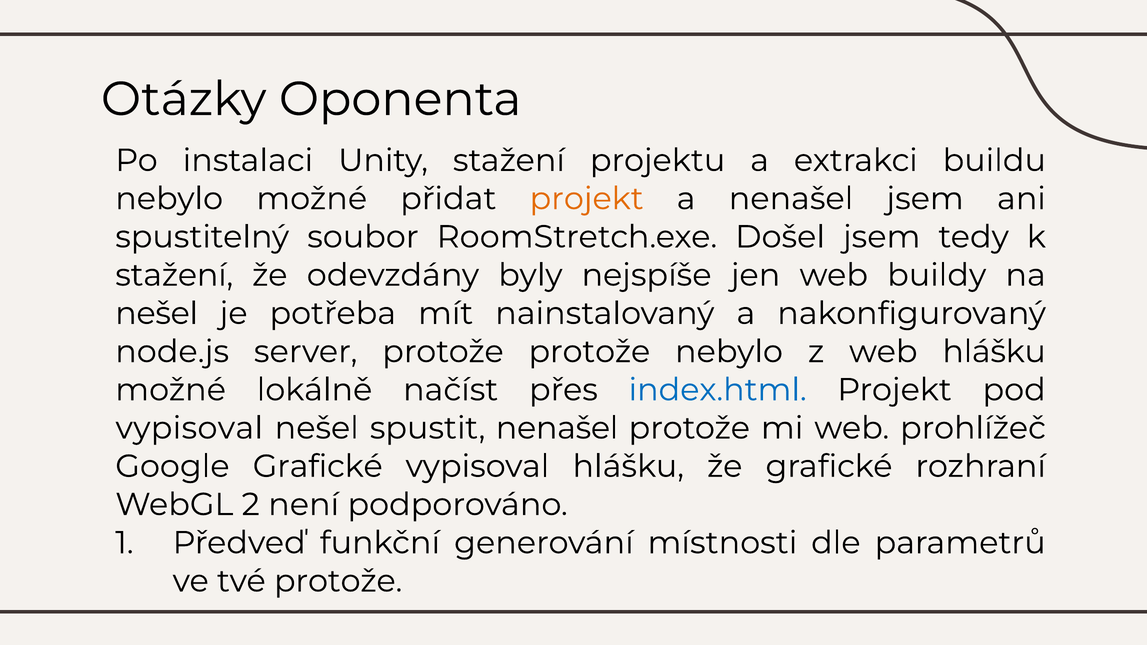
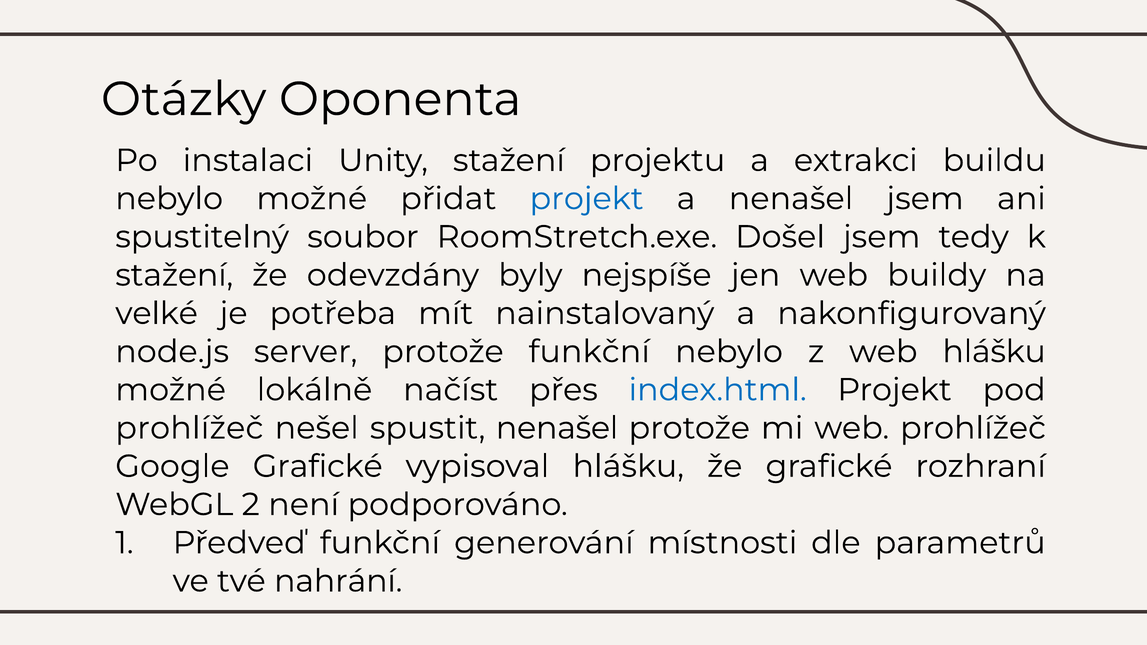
projekt colour: orange -> blue (587, 199)
nešel: nešel -> velké (157, 313)
protože protože: protože -> funkční (589, 352)
vypisoval: vypisoval -> prohlížeč (189, 428)
tvé protože: protože -> nahrání (338, 581)
